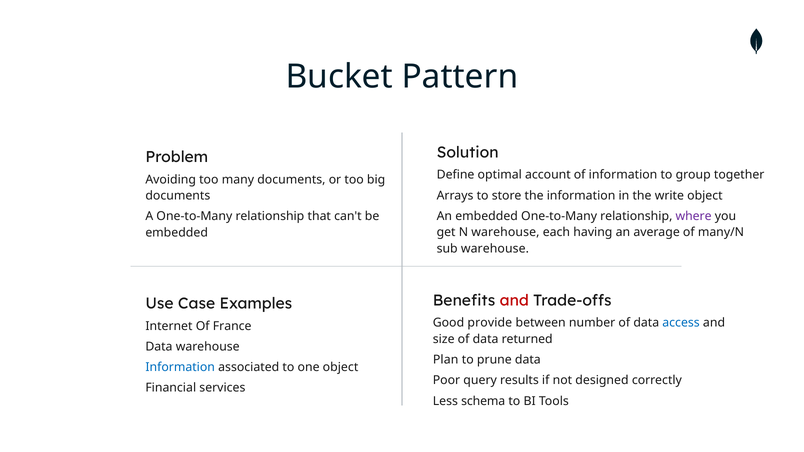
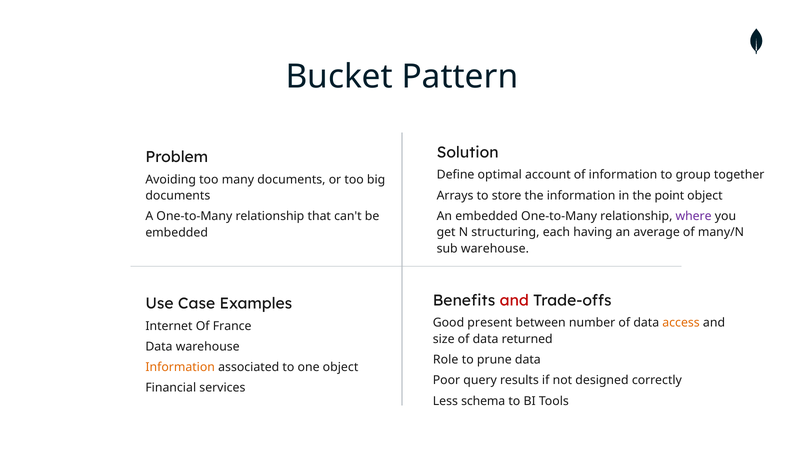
write: write -> point (669, 196)
N warehouse: warehouse -> structuring (505, 233)
provide: provide -> present (490, 323)
access colour: blue -> orange (681, 323)
Plan: Plan -> Role (446, 360)
Information colour: blue -> orange (180, 367)
